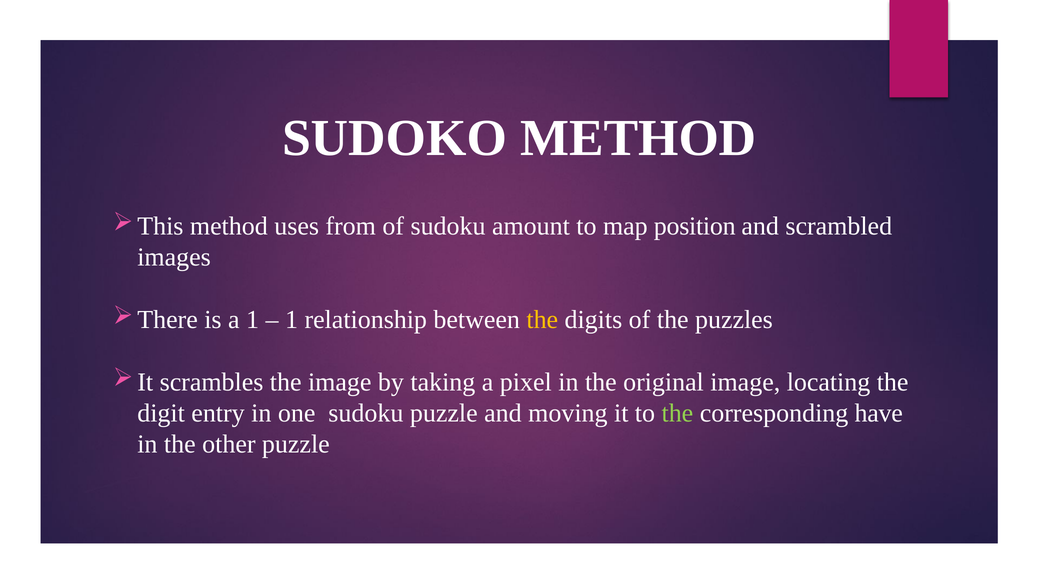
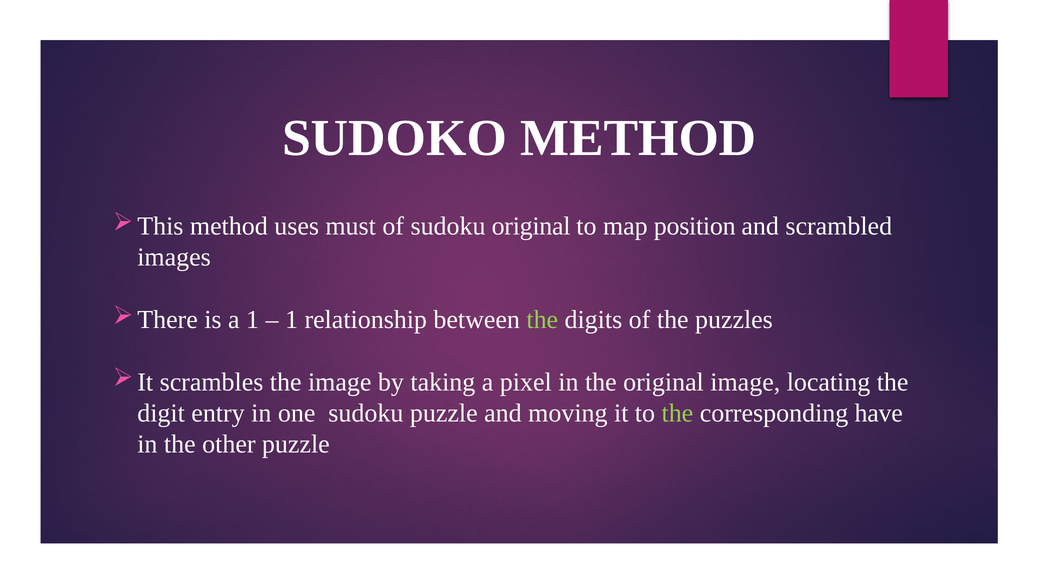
from: from -> must (351, 226)
sudoku amount: amount -> original (531, 226)
the colour: yellow -> light green (542, 320)
